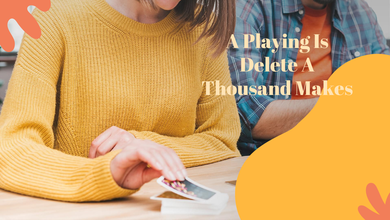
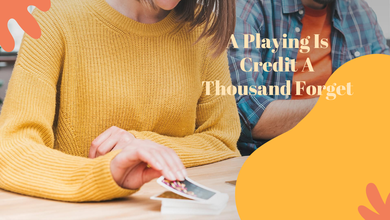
Delete: Delete -> Credit (269, 65)
Makes: Makes -> Forget (324, 88)
